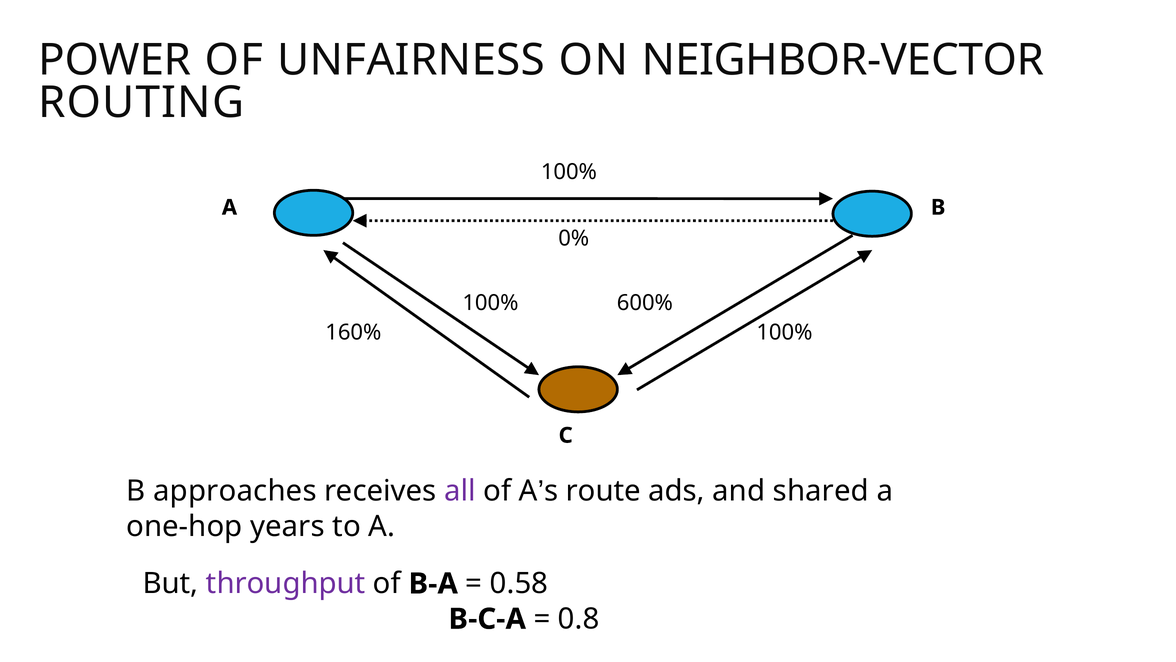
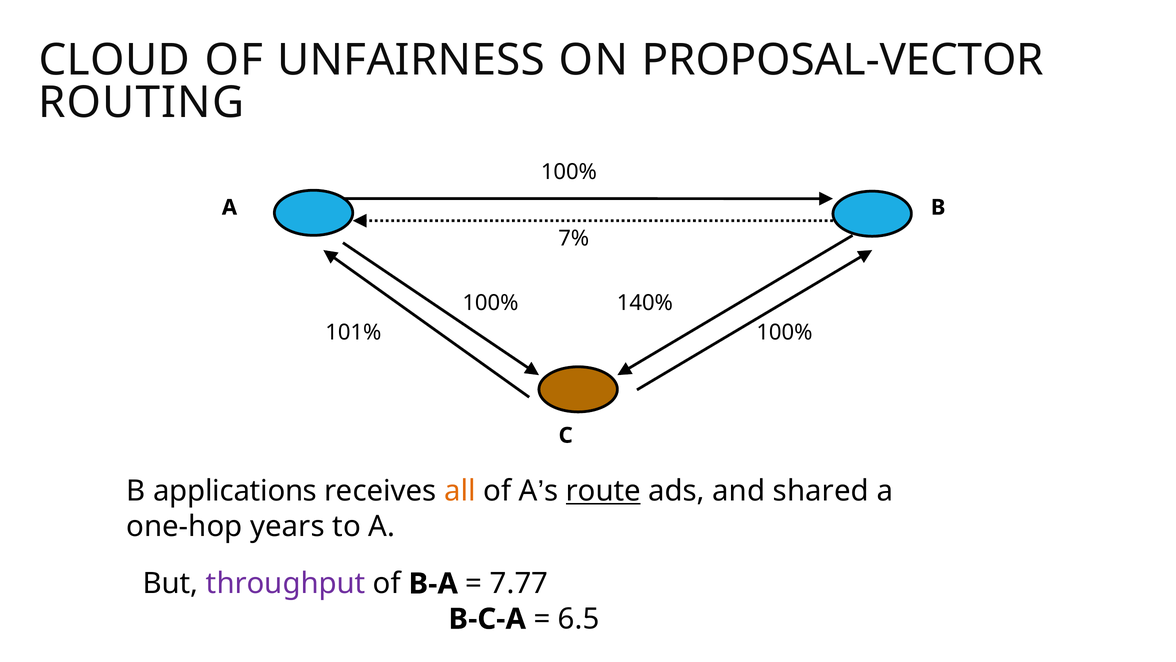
POWER: POWER -> CLOUD (114, 60)
NEIGHBOR-VECTOR: NEIGHBOR-VECTOR -> PROPOSAL-VECTOR (843, 60)
0%: 0% -> 7% (574, 238)
600%: 600% -> 140% (645, 303)
160%: 160% -> 101% (353, 332)
approaches: approaches -> applications (235, 491)
all colour: purple -> orange (460, 491)
route underline: none -> present (603, 491)
0.58: 0.58 -> 7.77 (519, 583)
0.8: 0.8 -> 6.5 (579, 619)
